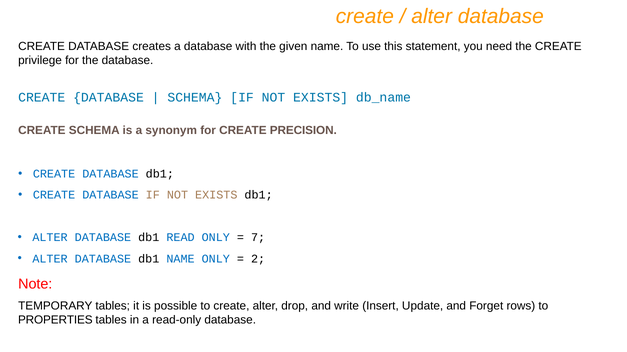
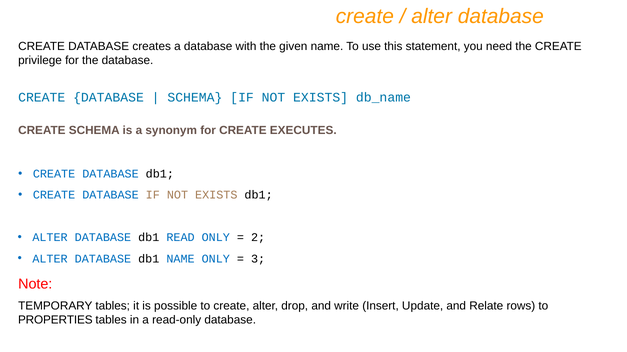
PRECISION: PRECISION -> EXECUTES (303, 130)
7: 7 -> 2 (258, 238)
2: 2 -> 3 (258, 259)
Forget: Forget -> Relate (486, 306)
